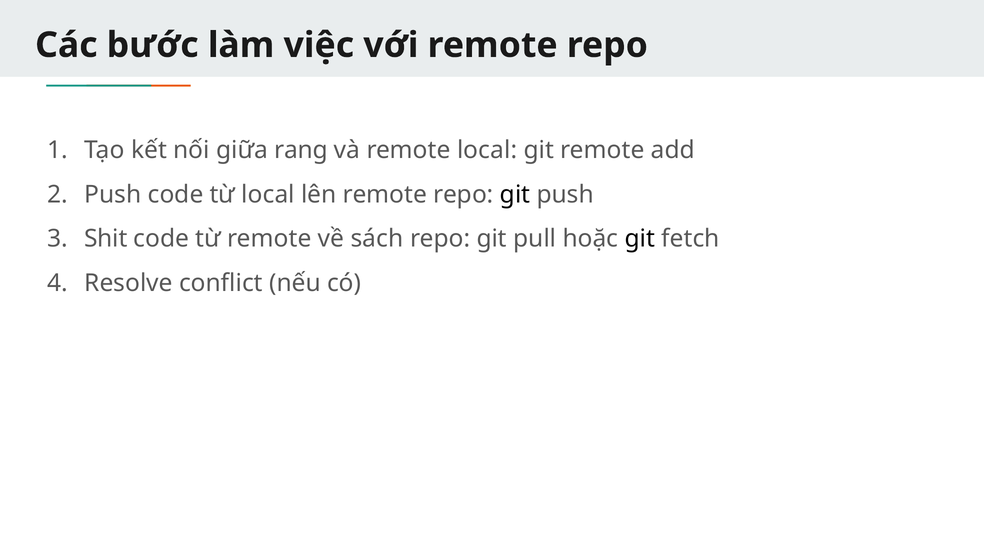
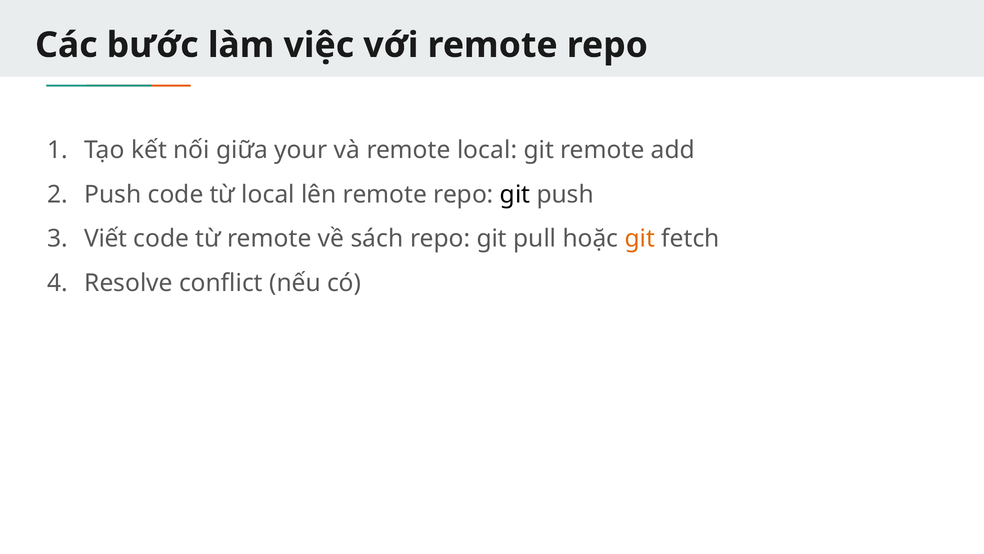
rang: rang -> your (301, 150)
Shit: Shit -> Viết (106, 239)
git colour: black -> orange (640, 239)
